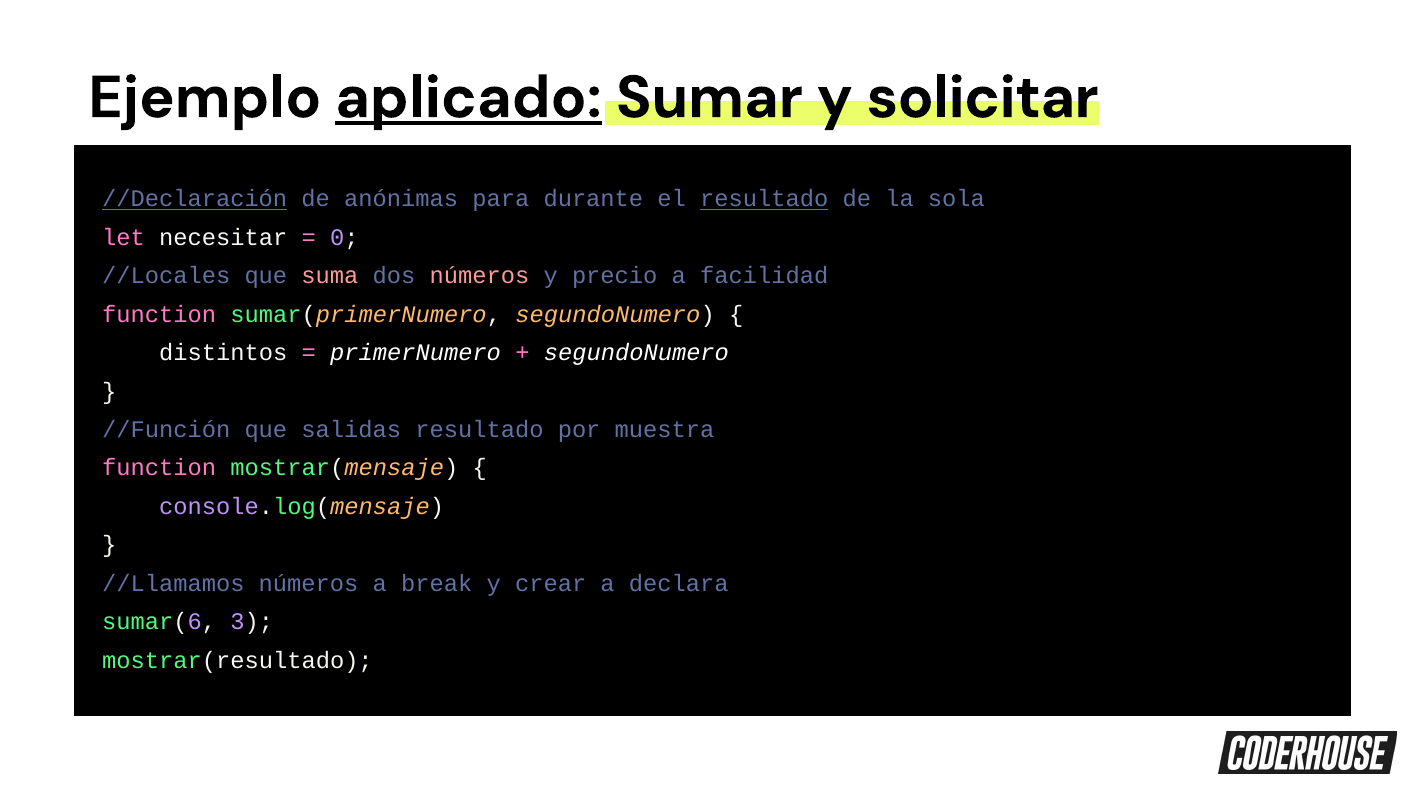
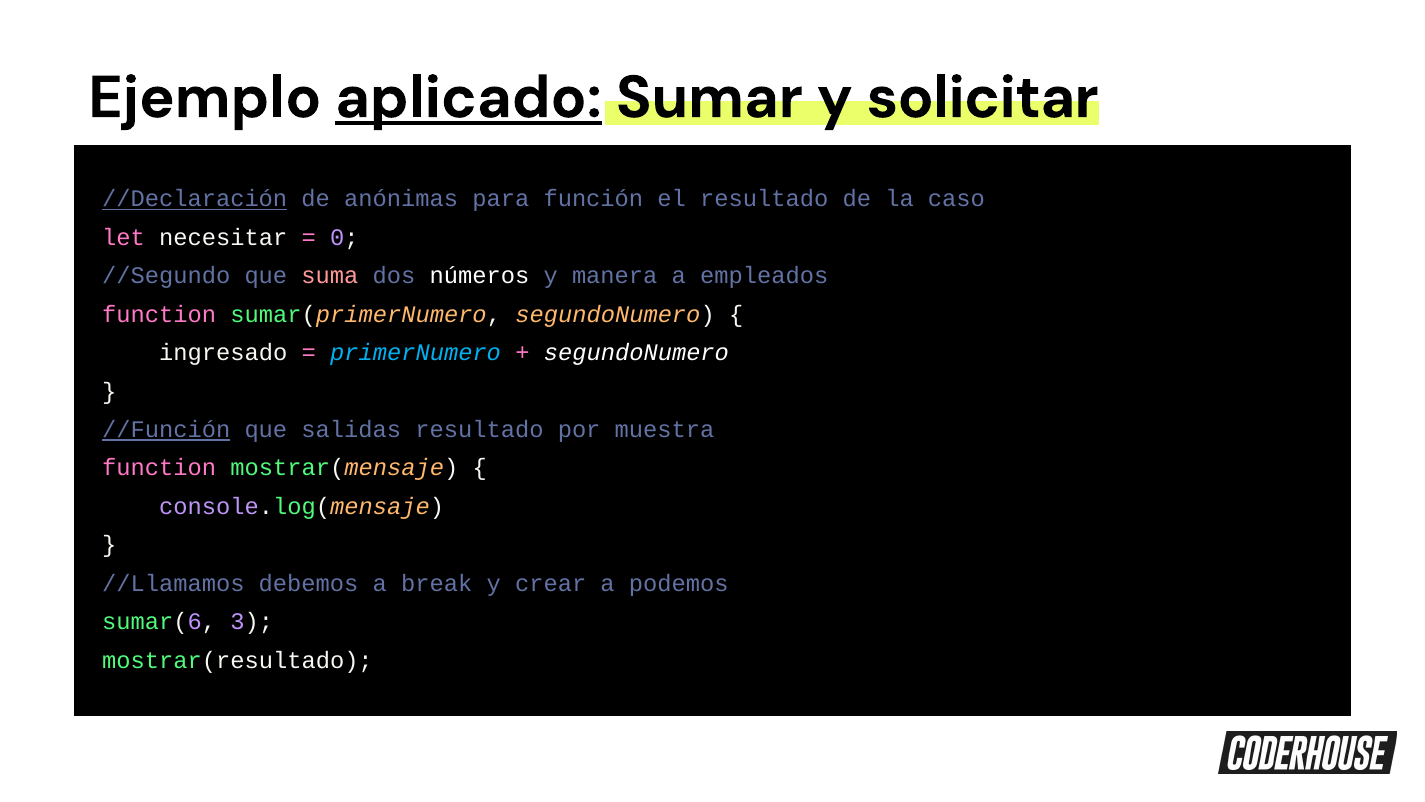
durante: durante -> función (593, 199)
resultado underline: present -> none (764, 199)
sola: sola -> caso (956, 199)
//Locales: //Locales -> //Segundo (166, 276)
números colour: pink -> white (479, 276)
precio: precio -> manera (615, 276)
facilidad: facilidad -> empleados (764, 276)
distintos: distintos -> ingresado (223, 353)
primerNumero colour: white -> light blue (416, 353)
//Función underline: none -> present (166, 429)
//Llamamos números: números -> debemos (309, 583)
declara: declara -> podemos (679, 583)
